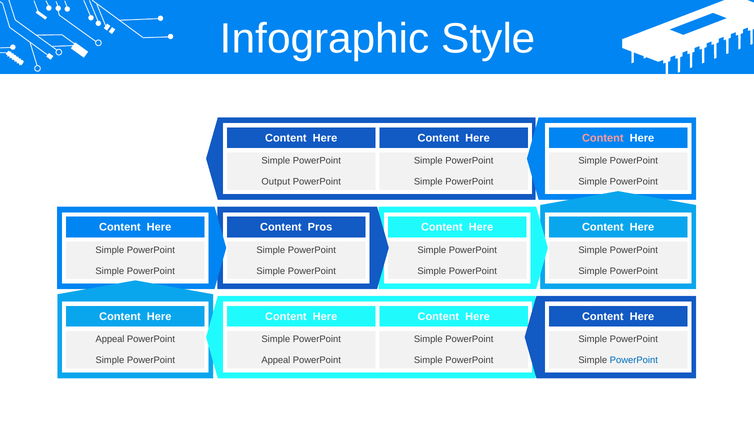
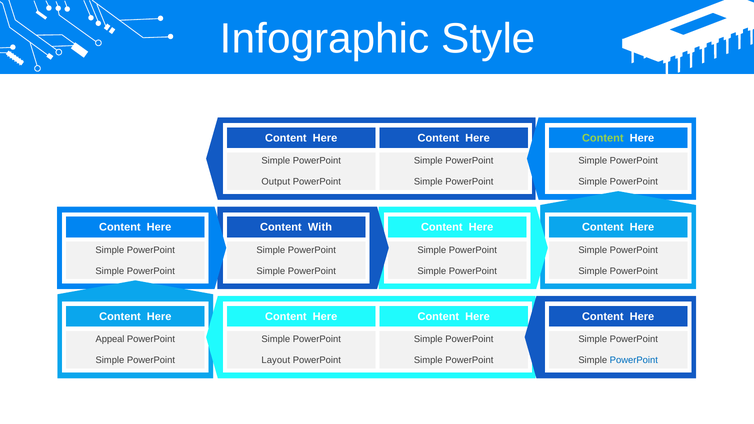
Content colour: pink -> light green (603, 138)
Pros: Pros -> With (320, 227)
Appeal: Appeal -> Layout (276, 360)
